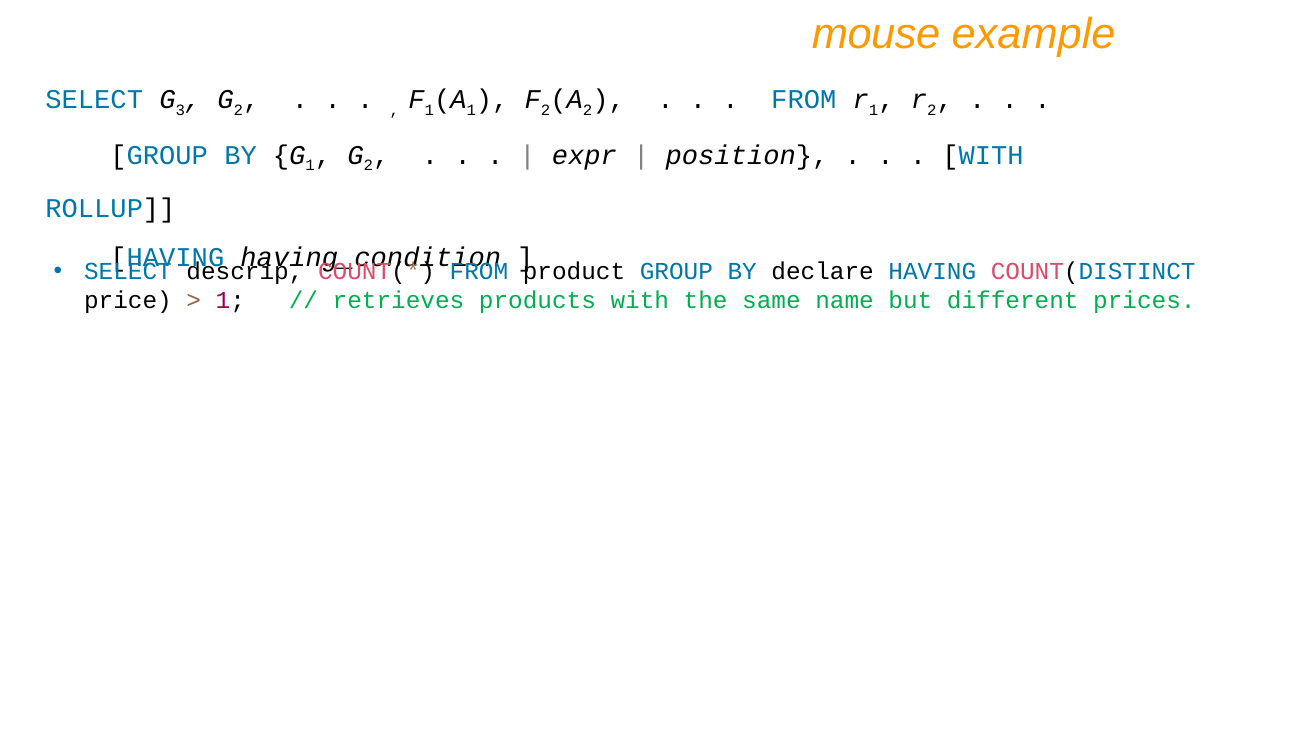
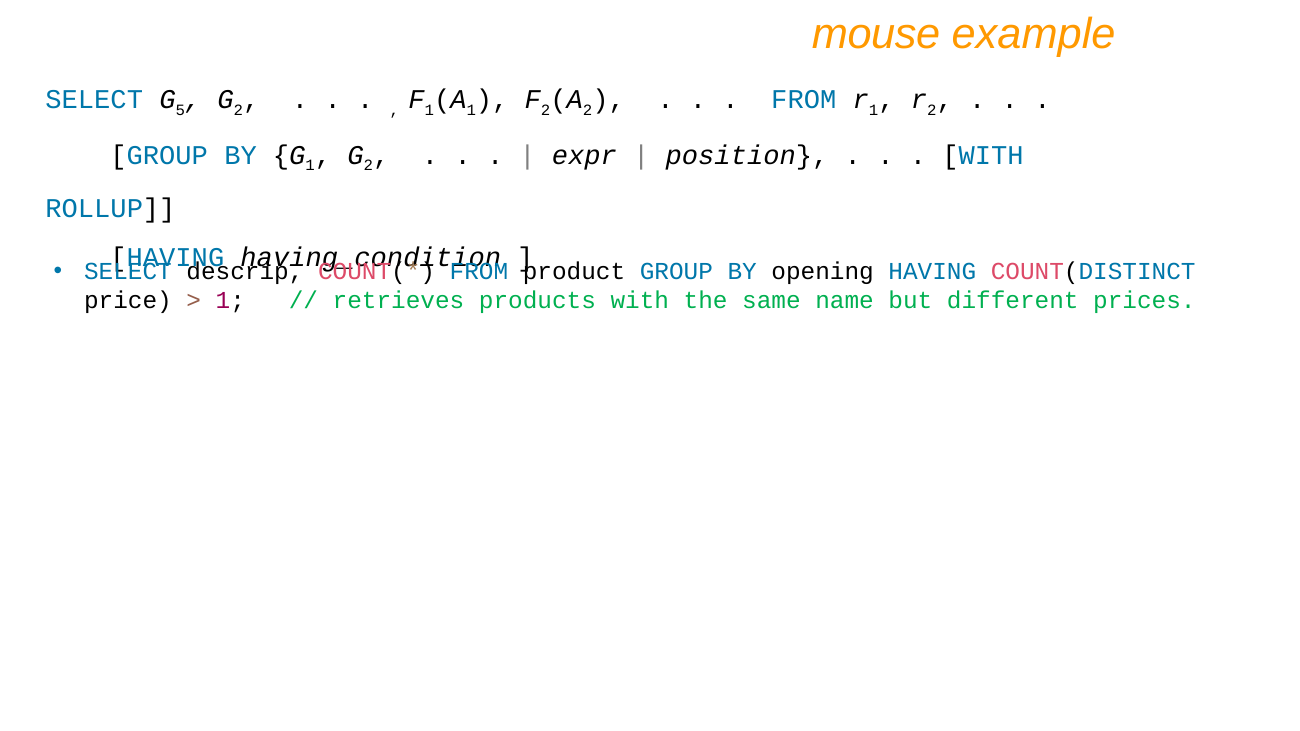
3: 3 -> 5 (180, 110)
declare: declare -> opening (823, 272)
